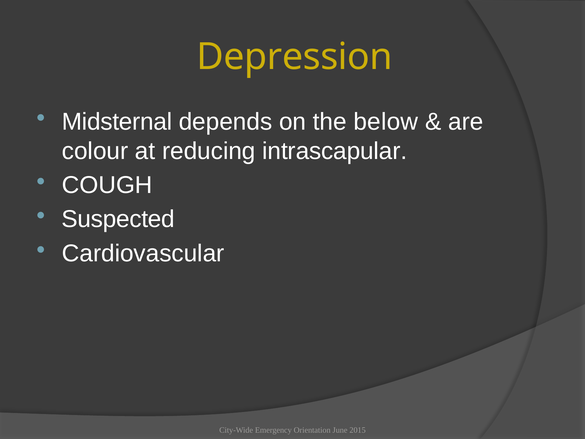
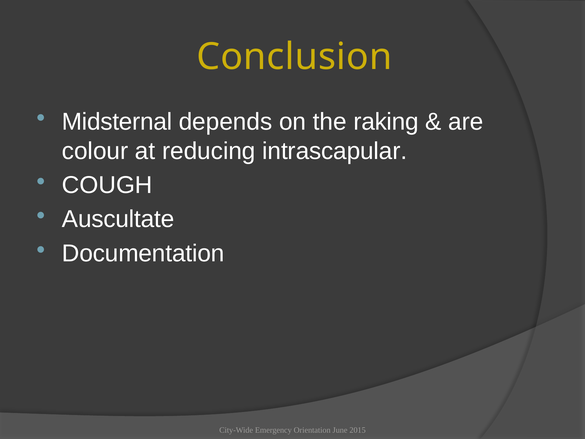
Depression: Depression -> Conclusion (294, 57)
below: below -> raking (386, 122)
Suspected: Suspected -> Auscultate (118, 219)
Cardiovascular: Cardiovascular -> Documentation (143, 253)
